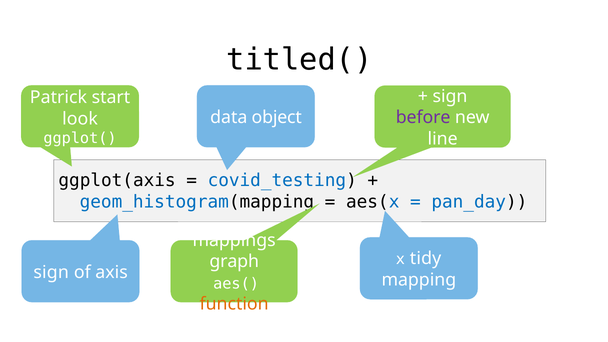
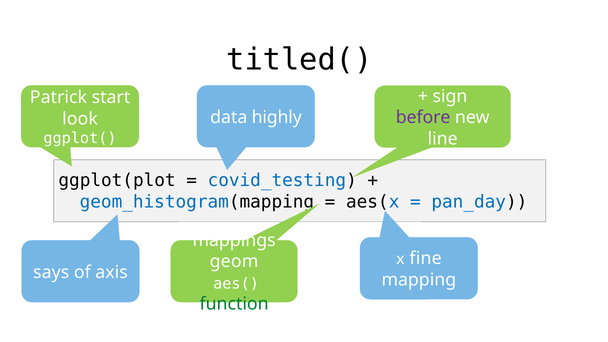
object: object -> highly (277, 117)
ggplot(axis: ggplot(axis -> ggplot(plot (117, 181)
tidy: tidy -> fine (426, 259)
graph: graph -> geom (234, 262)
sign: sign -> says (51, 272)
function colour: orange -> green (234, 304)
